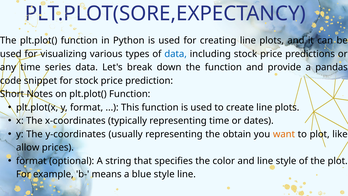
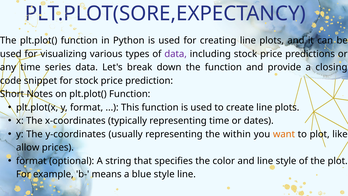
data colour: blue -> purple (176, 54)
pandas: pandas -> closing (331, 67)
obtain: obtain -> within (237, 134)
